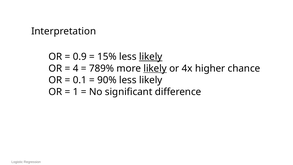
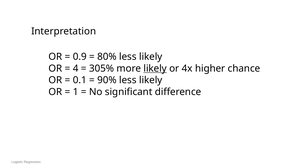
15%: 15% -> 80% (107, 57)
likely underline: present -> none (151, 57)
789%: 789% -> 305% (102, 68)
